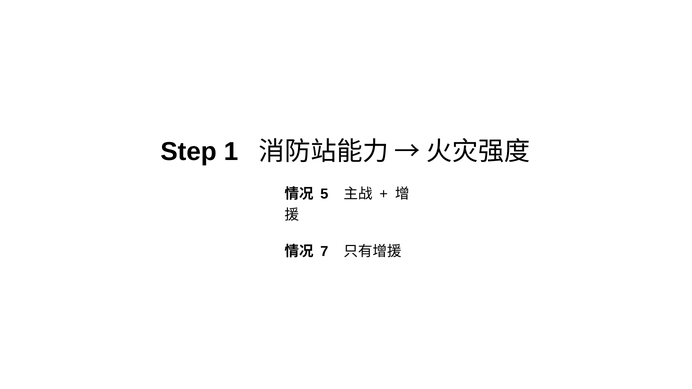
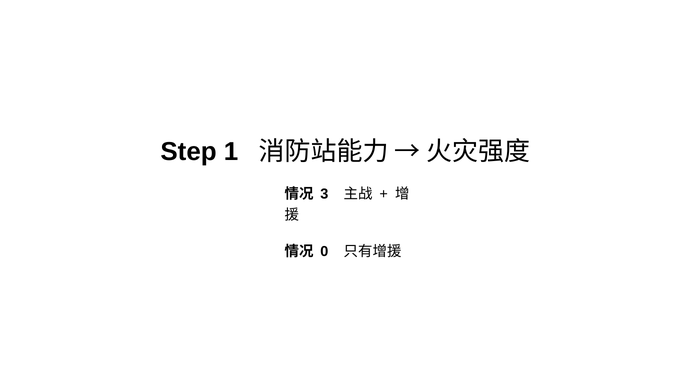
5: 5 -> 3 (324, 194)
7: 7 -> 0 (324, 252)
